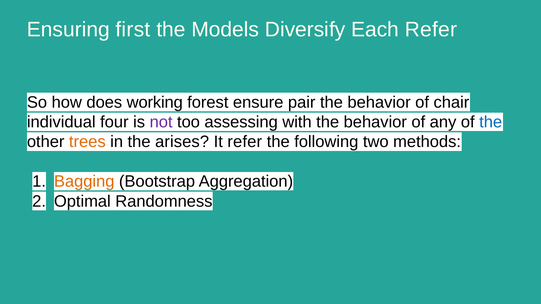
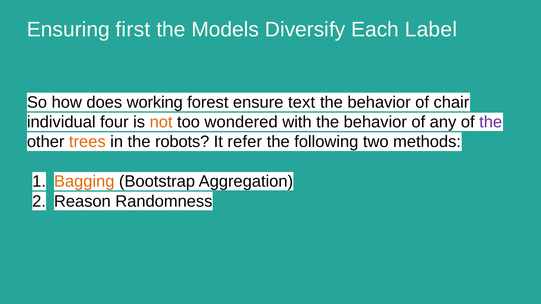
Each Refer: Refer -> Label (431, 30)
pair: pair -> text (302, 102)
not colour: purple -> orange (161, 122)
assessing: assessing -> wondered (241, 122)
the colour: blue -> purple (491, 122)
arises: arises -> robots (182, 142)
Optimal: Optimal -> Reason (82, 202)
